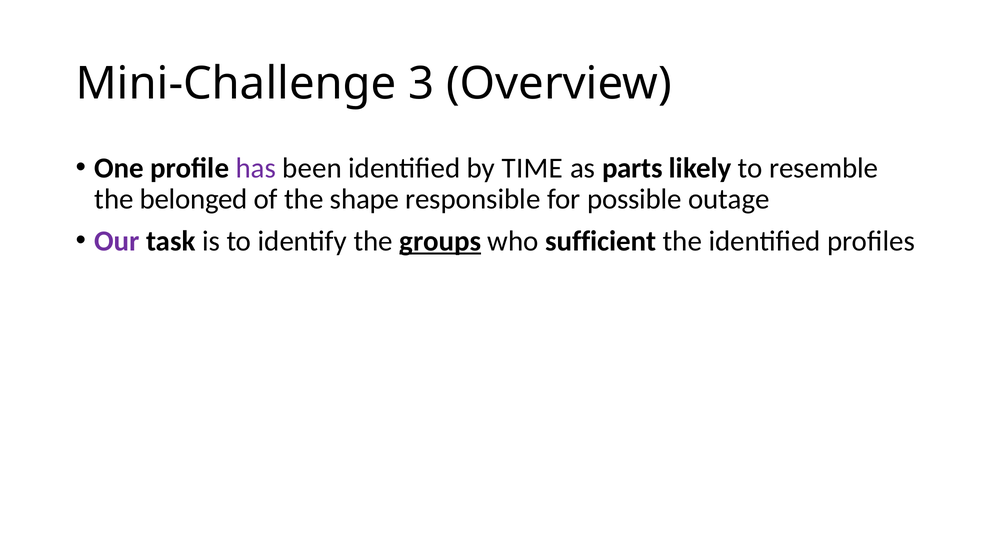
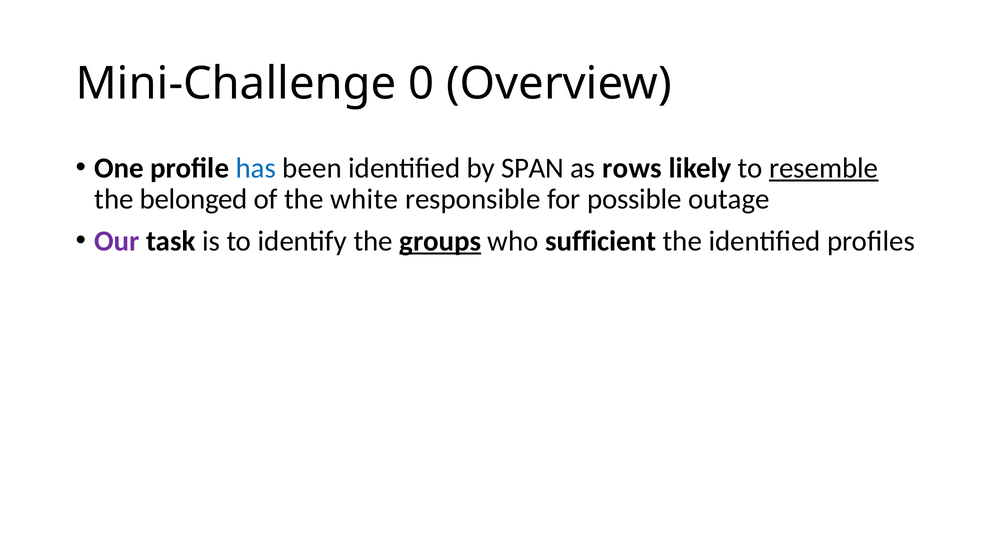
3: 3 -> 0 (421, 83)
has colour: purple -> blue (256, 168)
TIME: TIME -> SPAN (533, 168)
parts: parts -> rows (632, 168)
resemble underline: none -> present (824, 168)
shape: shape -> white (364, 199)
